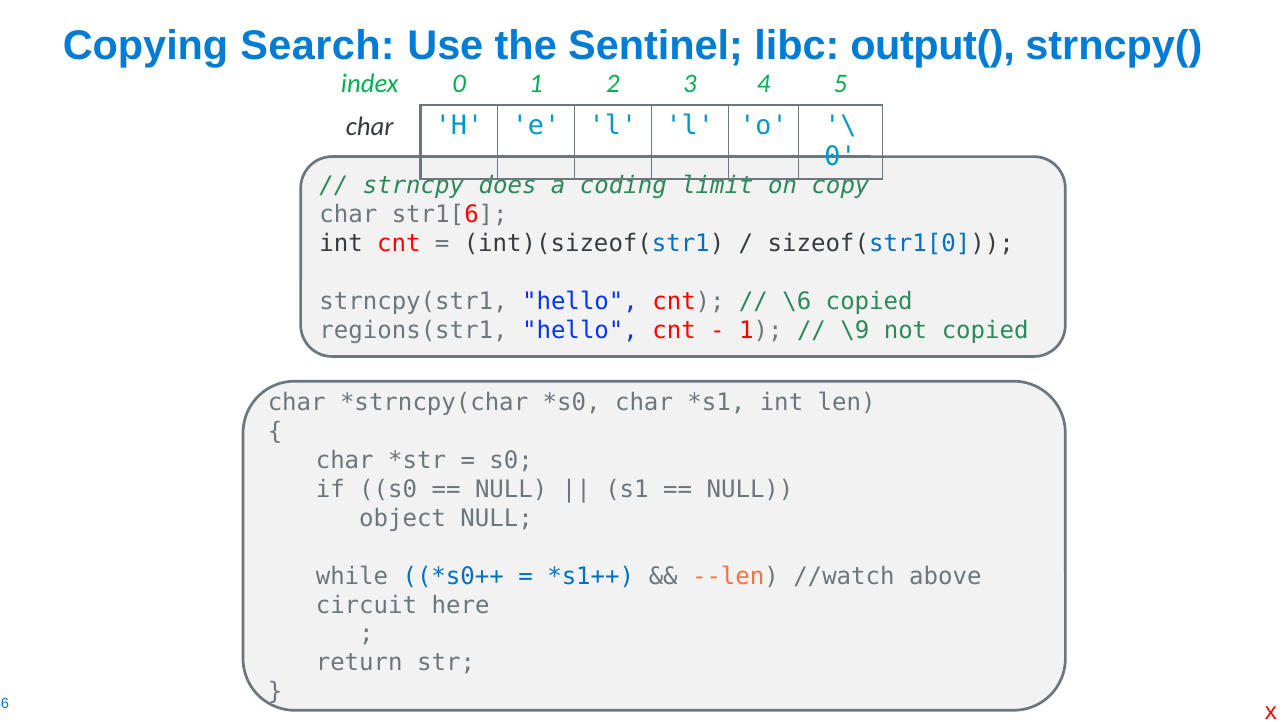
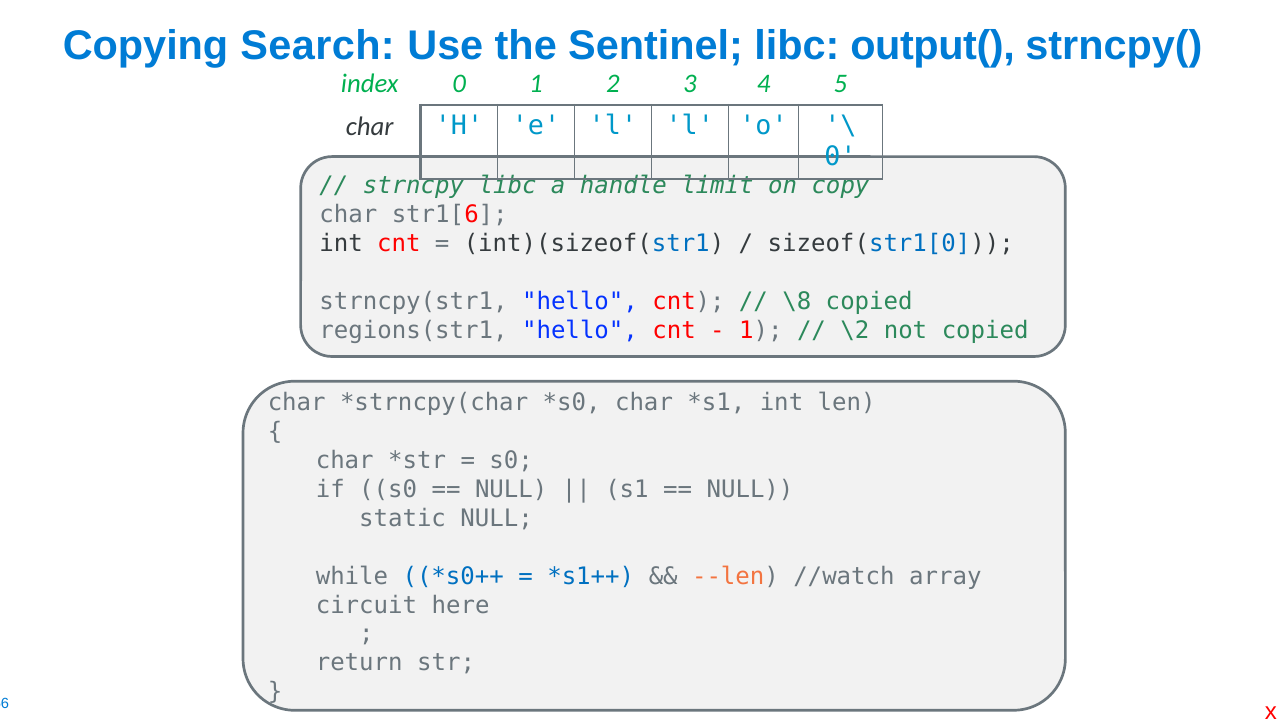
strncpy does: does -> libc (508, 186)
coding: coding -> handle (623, 186)
\6: \6 -> \8 (797, 301)
\9: \9 -> \2 (855, 330)
object: object -> static (403, 518)
above: above -> array (945, 576)
